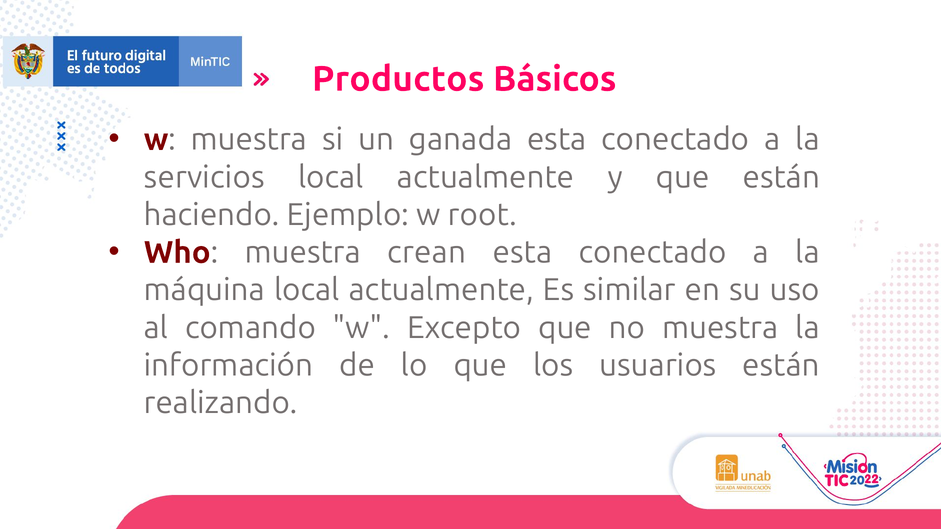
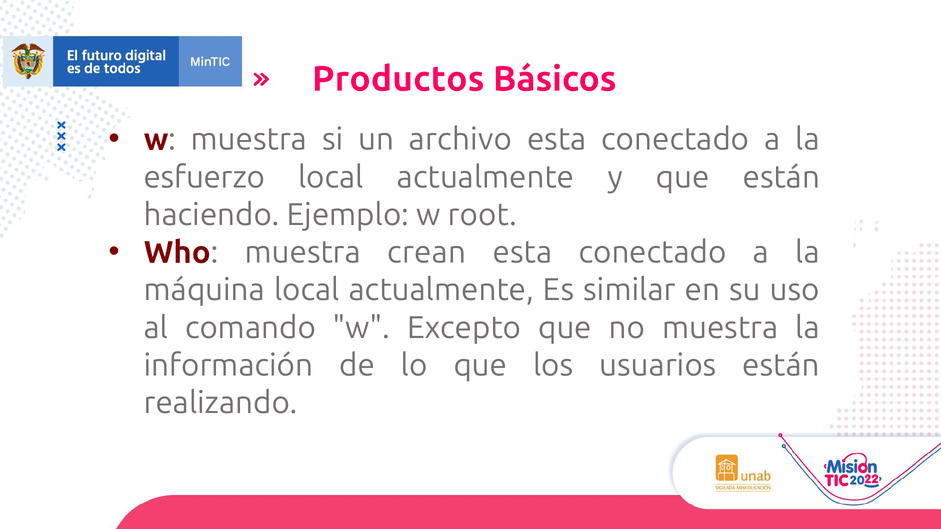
ganada: ganada -> archivo (461, 140)
servicios: servicios -> esfuerzo (204, 177)
